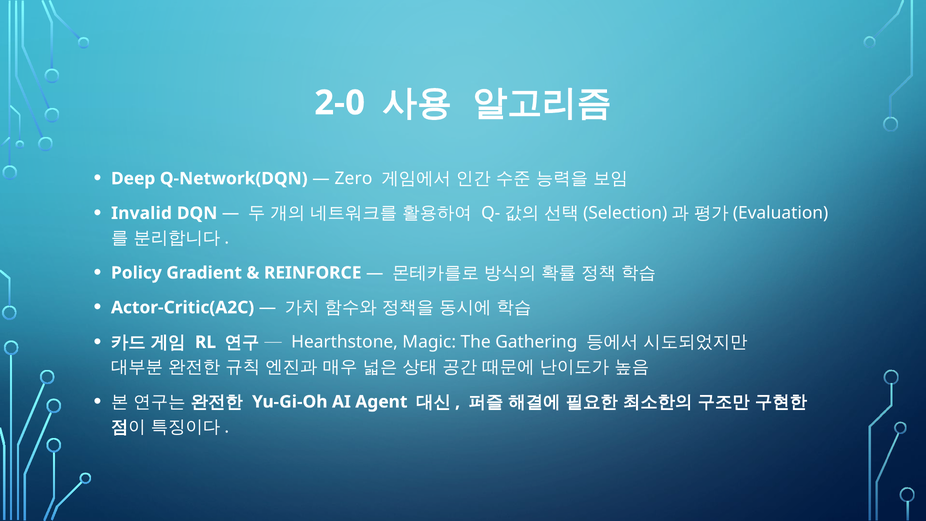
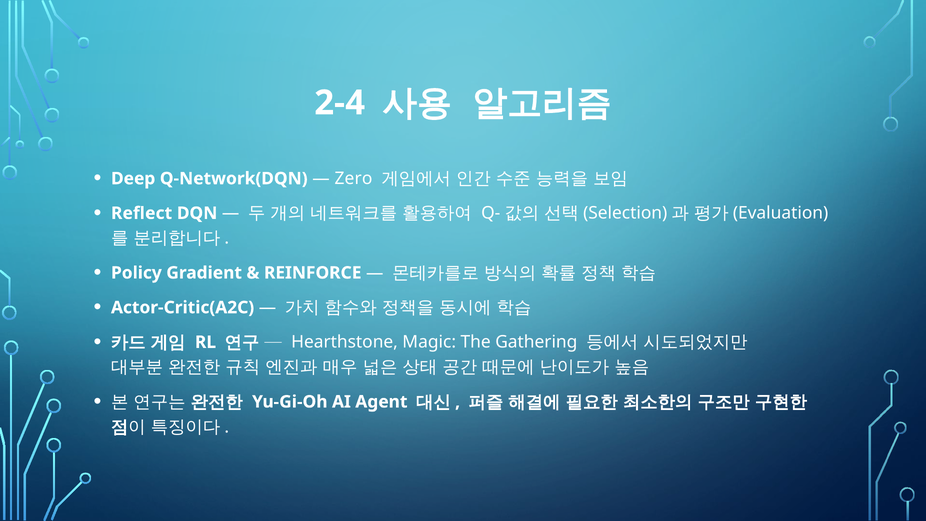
2-0: 2-0 -> 2-4 (340, 103)
Invalid: Invalid -> Reflect (142, 213)
